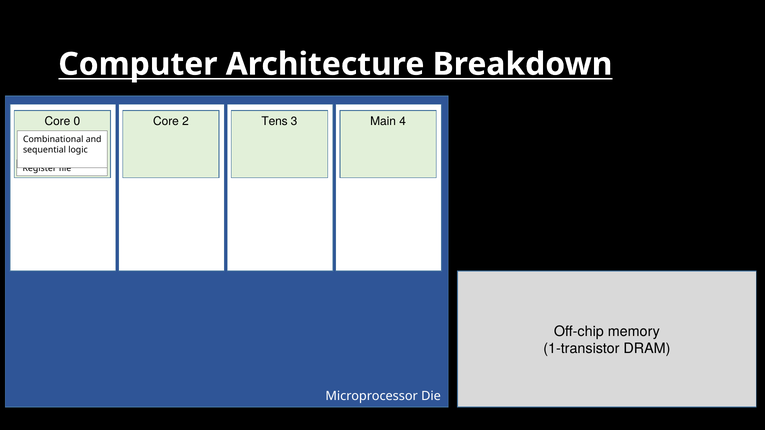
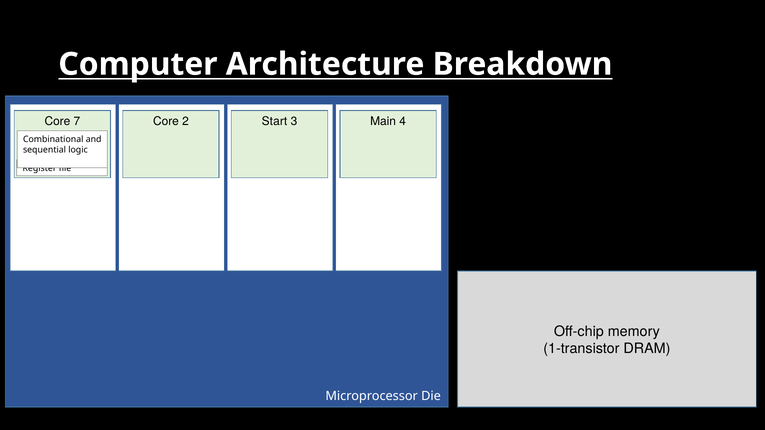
0: 0 -> 7 (77, 122)
Tens: Tens -> Start (274, 122)
